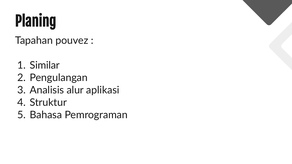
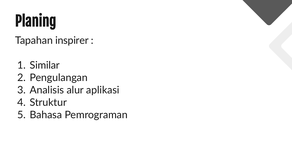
pouvez: pouvez -> inspirer (72, 41)
